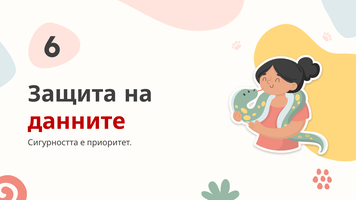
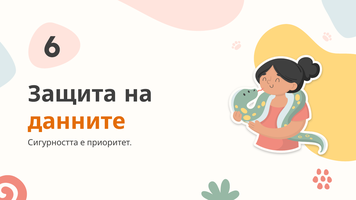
данните colour: red -> orange (77, 121)
